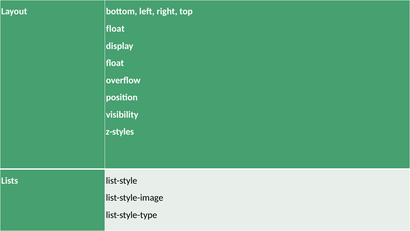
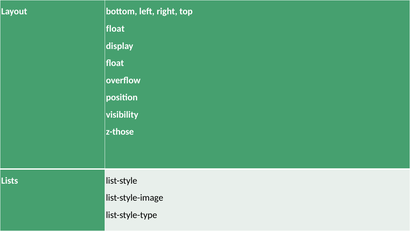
z-styles: z-styles -> z-those (120, 132)
